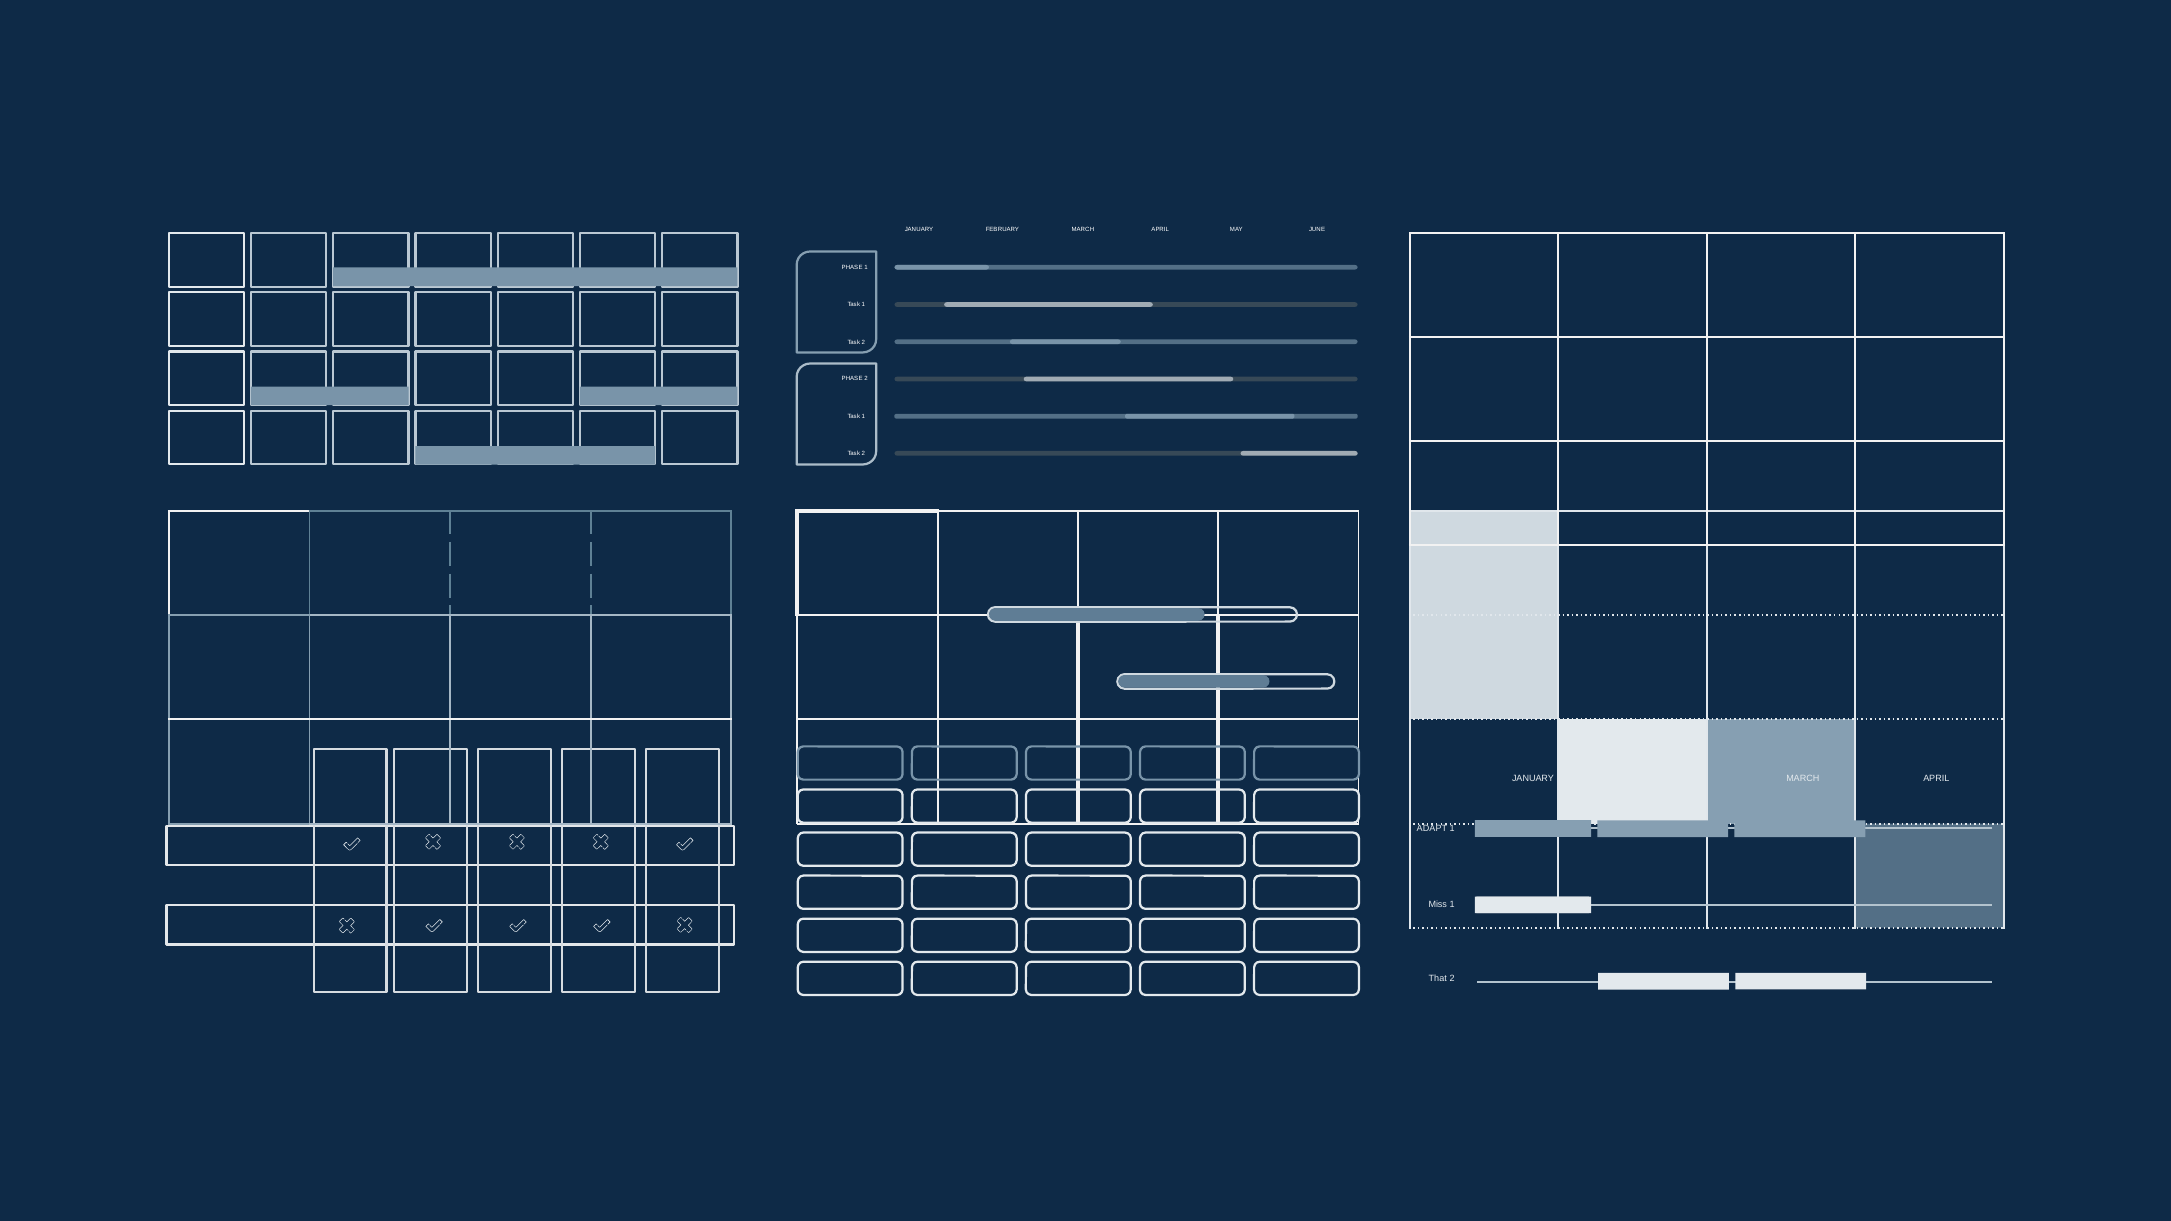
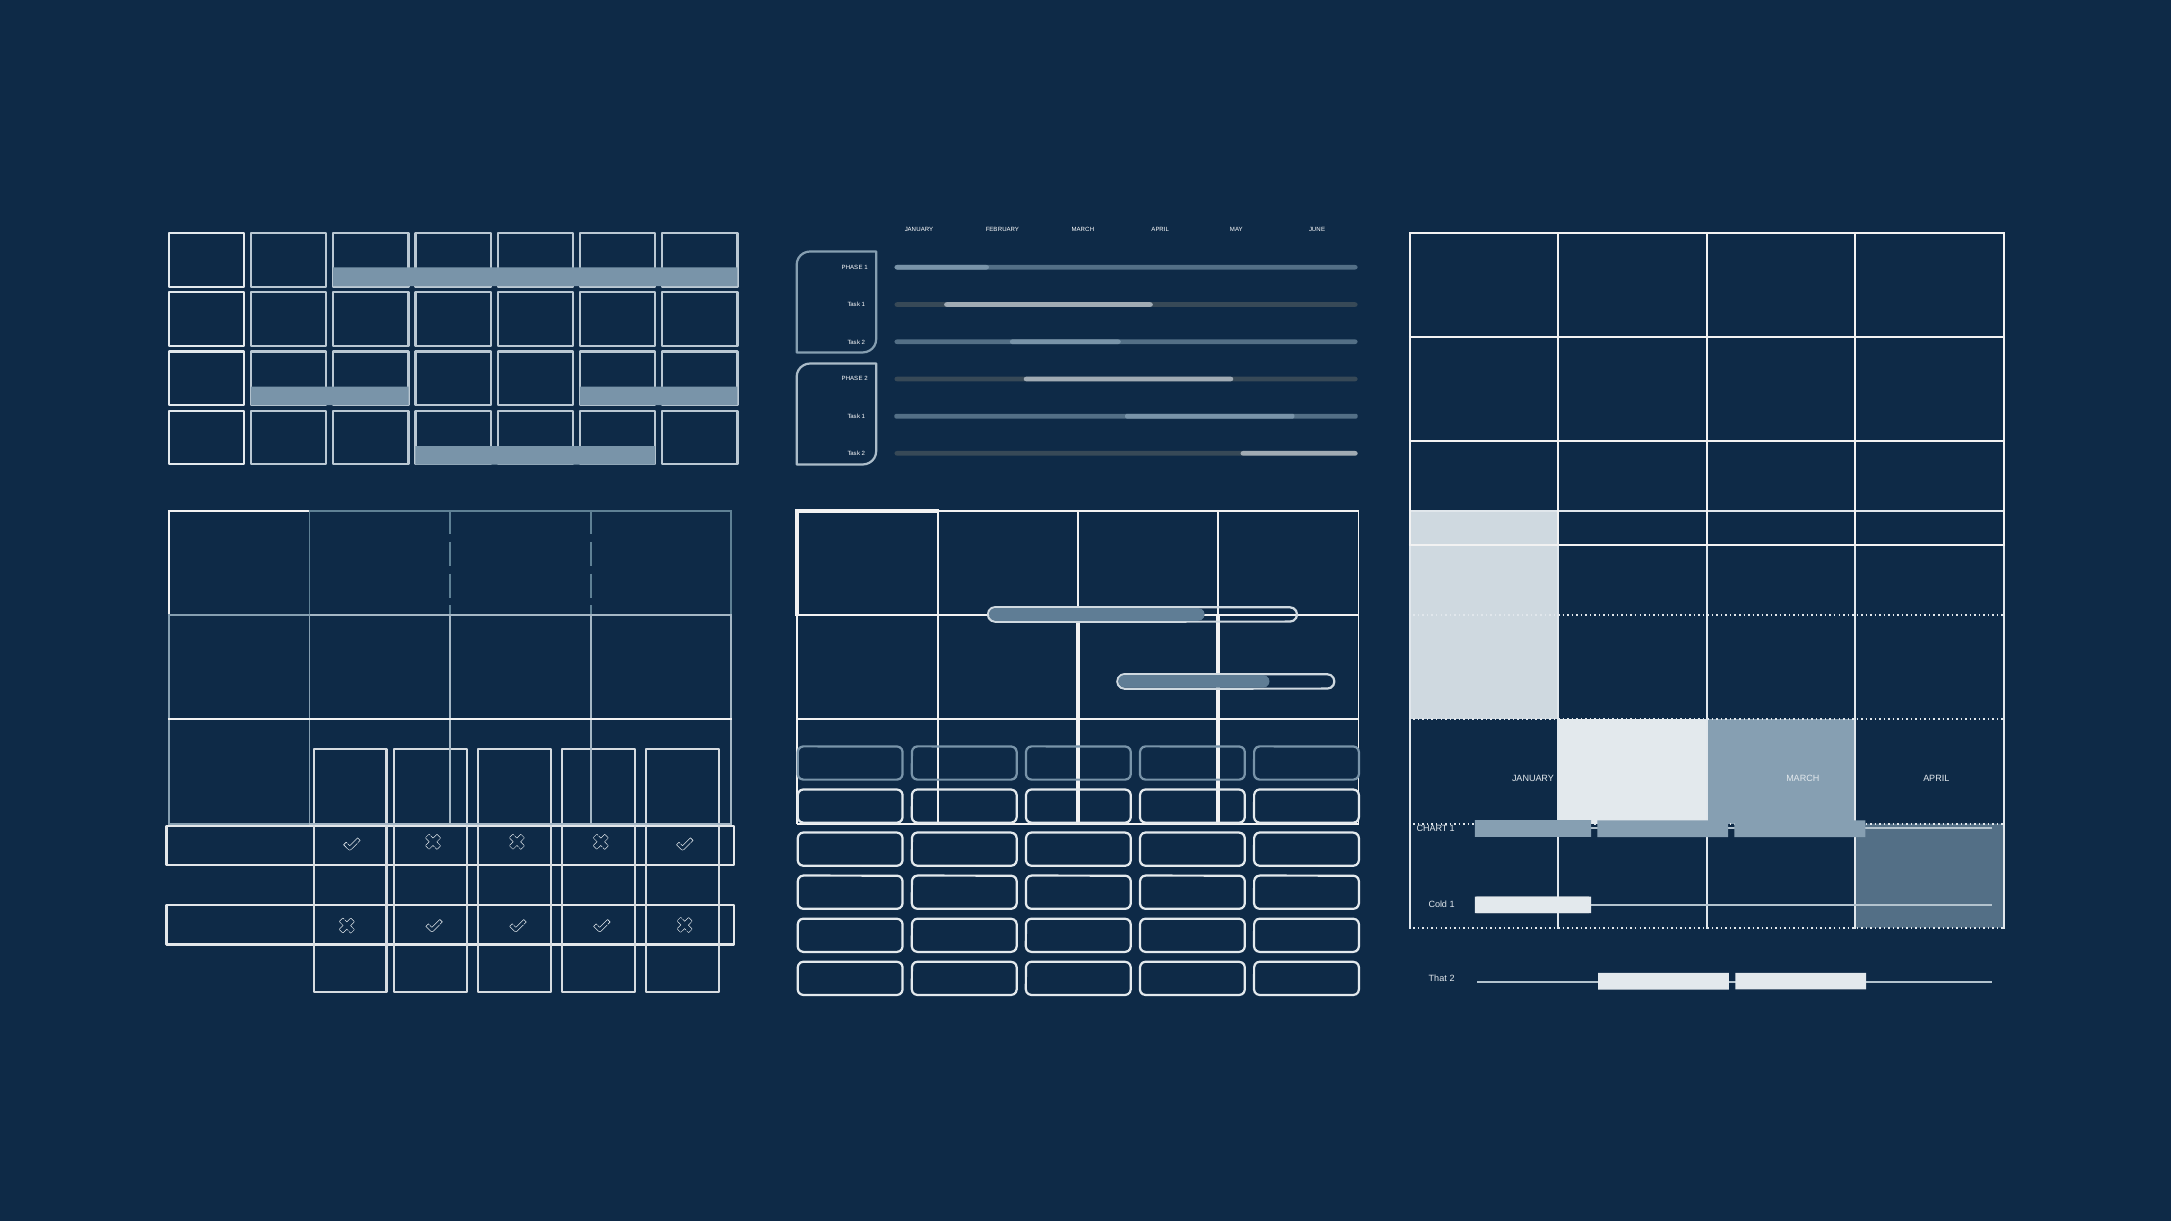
ADAPT: ADAPT -> CHART (1432, 829)
Miss: Miss -> Cold (1438, 904)
